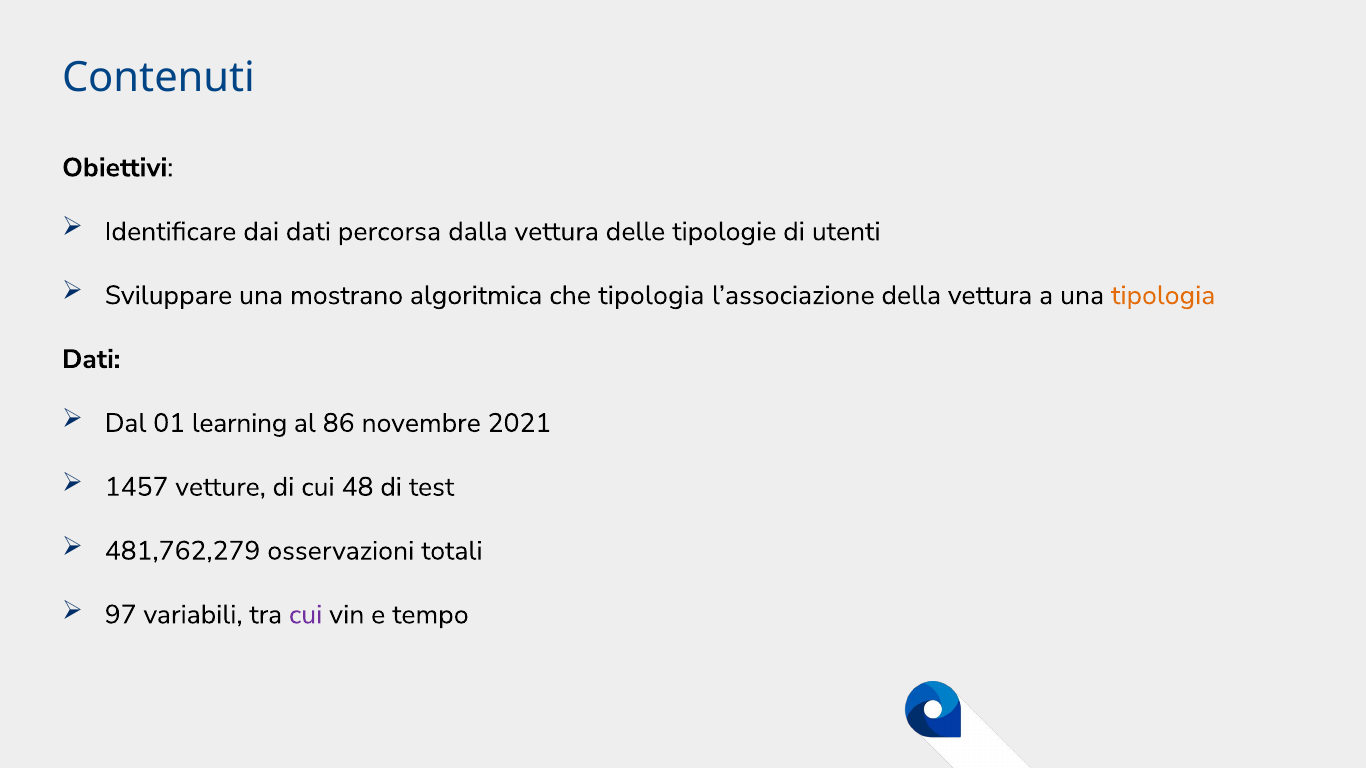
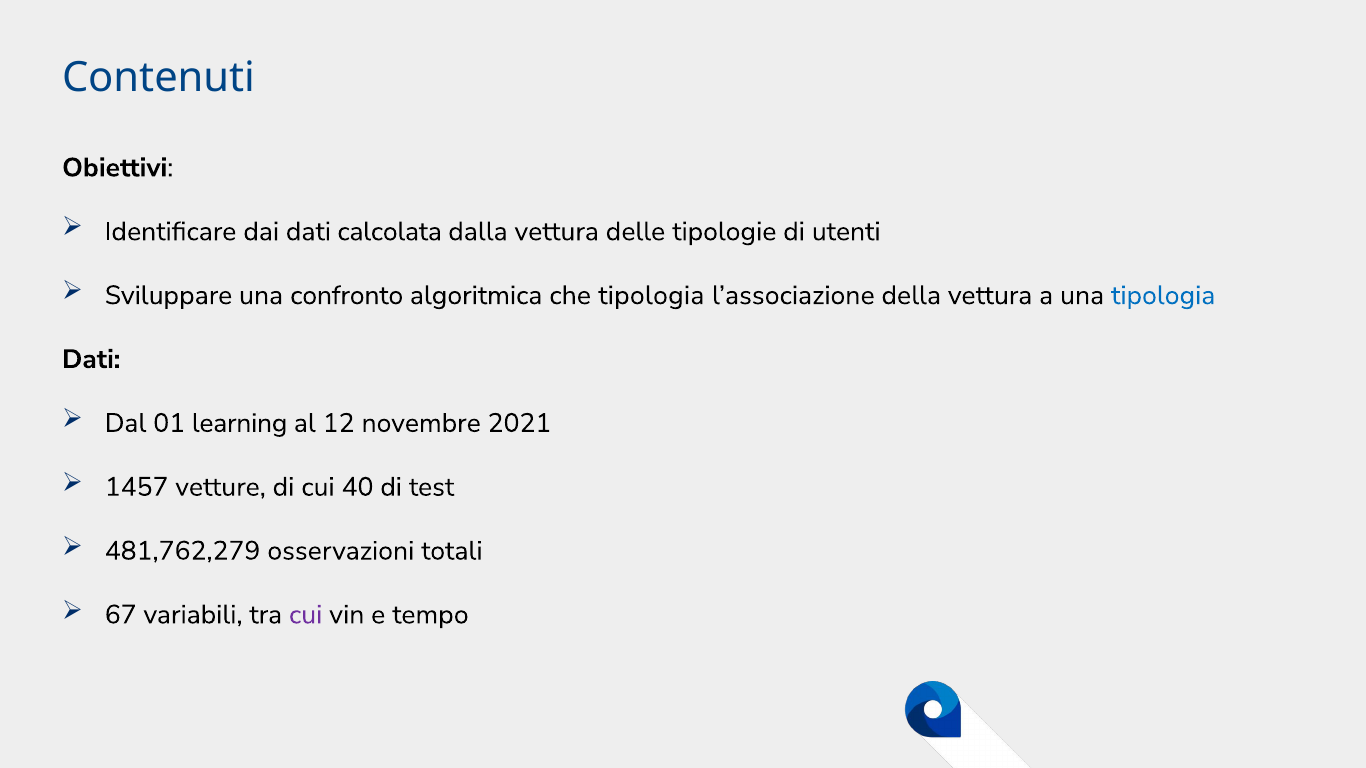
percorsa: percorsa -> calcolata (390, 232)
mostrano: mostrano -> confronto (347, 296)
tipologia colour: orange -> blue (1163, 296)
86: 86 -> 12 (339, 423)
48: 48 -> 40 (358, 487)
97: 97 -> 67 (121, 615)
